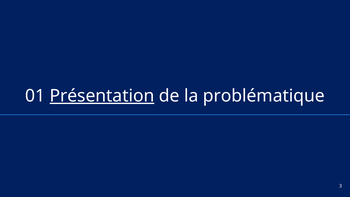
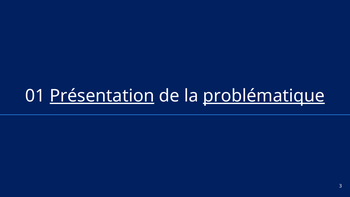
problématique underline: none -> present (264, 96)
